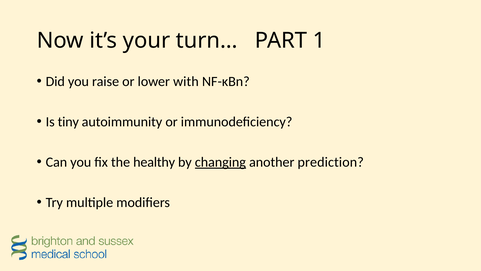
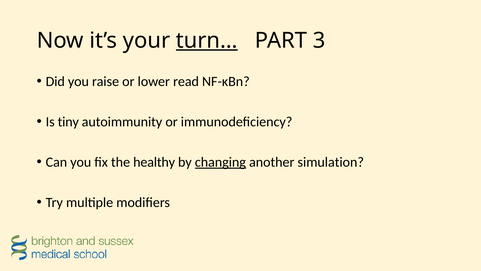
turn… underline: none -> present (207, 40)
1: 1 -> 3 (319, 40)
with: with -> read (186, 81)
prediction: prediction -> simulation (331, 162)
